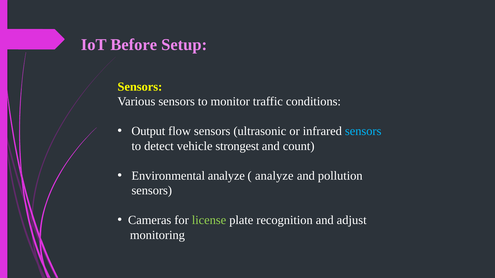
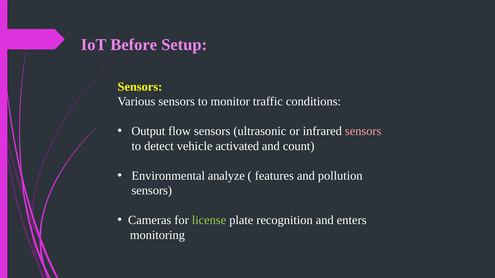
sensors colour: light blue -> pink (363, 131)
strongest: strongest -> activated (237, 146)
analyze: analyze -> features (274, 176)
adjust: adjust -> enters (352, 221)
